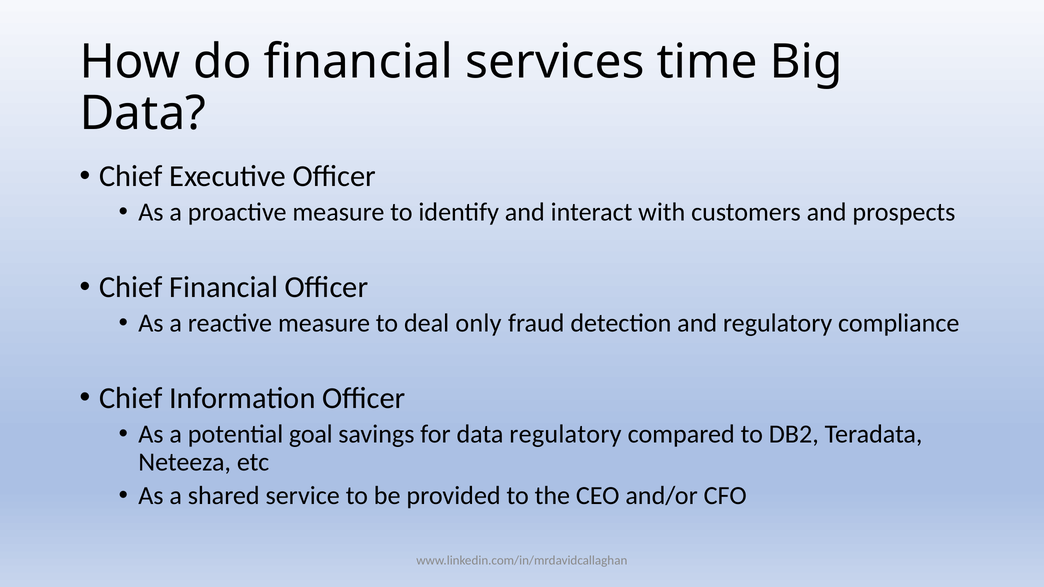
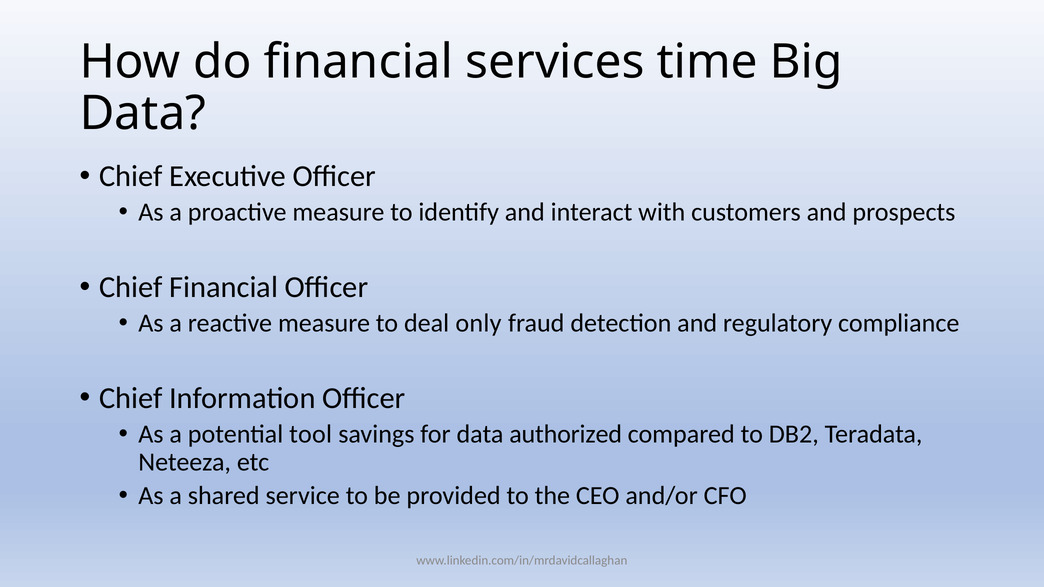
goal: goal -> tool (311, 434)
data regulatory: regulatory -> authorized (566, 434)
